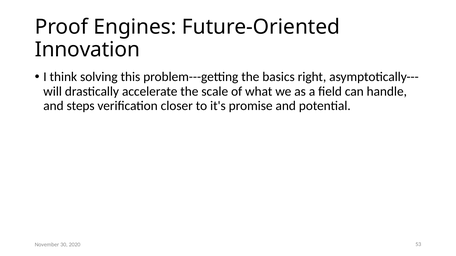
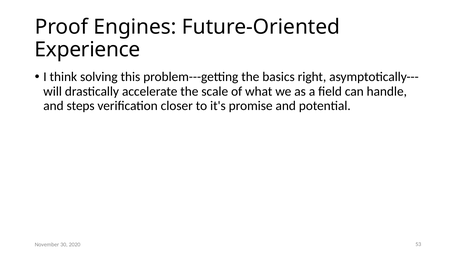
Innovation: Innovation -> Experience (87, 50)
